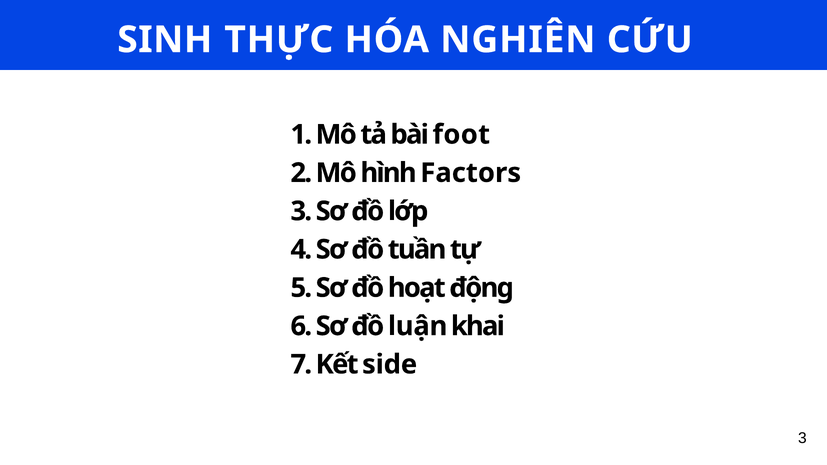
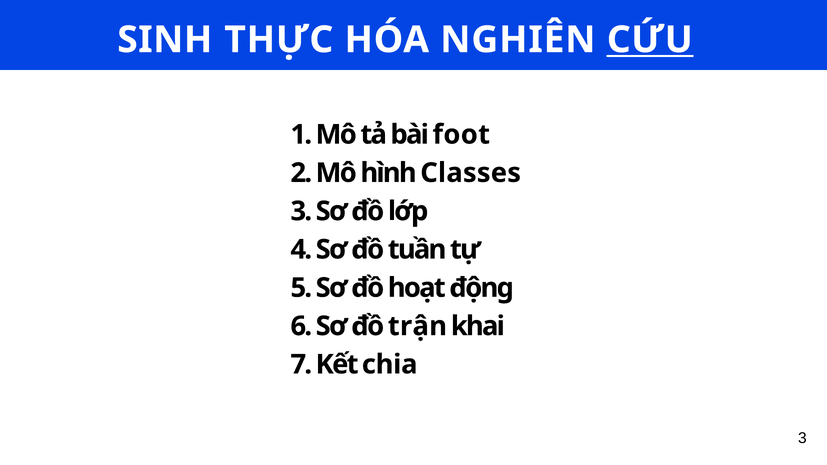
CỨU underline: none -> present (650, 40)
Factors: Factors -> Classes (471, 173)
luận: luận -> trận (417, 326)
side: side -> chia (390, 365)
